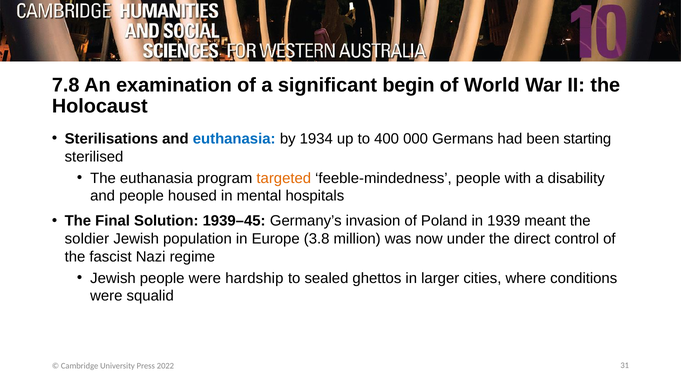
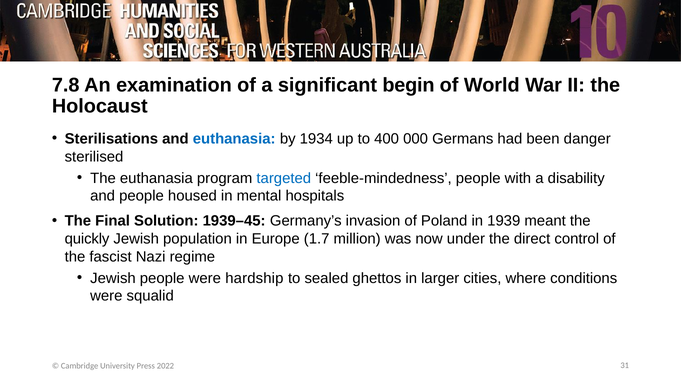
starting: starting -> danger (587, 139)
targeted colour: orange -> blue (284, 178)
soldier: soldier -> quickly (87, 239)
3.8: 3.8 -> 1.7 (317, 239)
